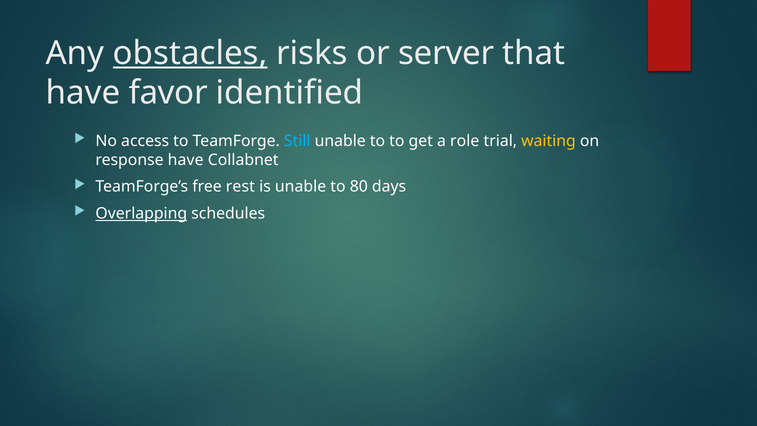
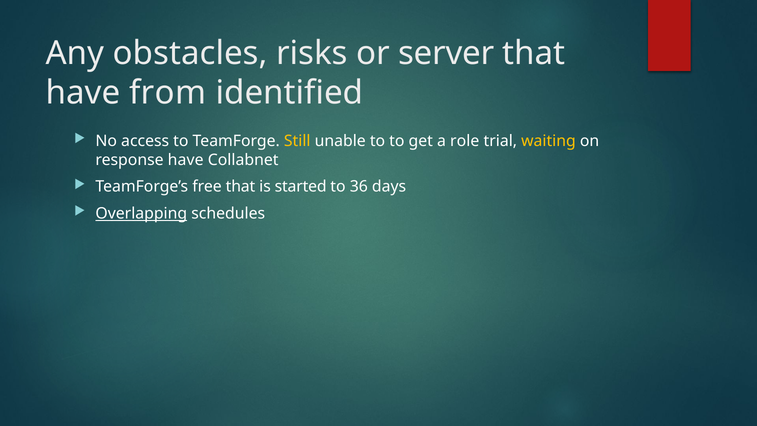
obstacles underline: present -> none (190, 53)
favor: favor -> from (168, 93)
Still colour: light blue -> yellow (297, 141)
free rest: rest -> that (240, 187)
is unable: unable -> started (301, 187)
80: 80 -> 36 (359, 187)
